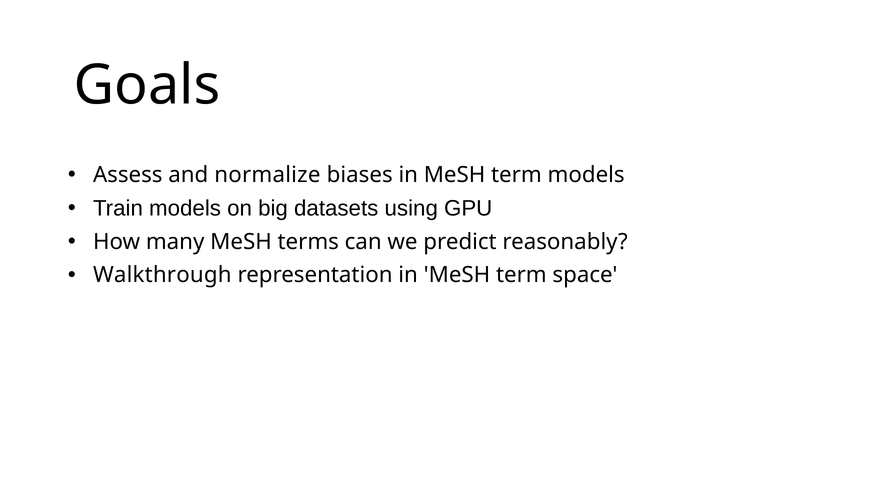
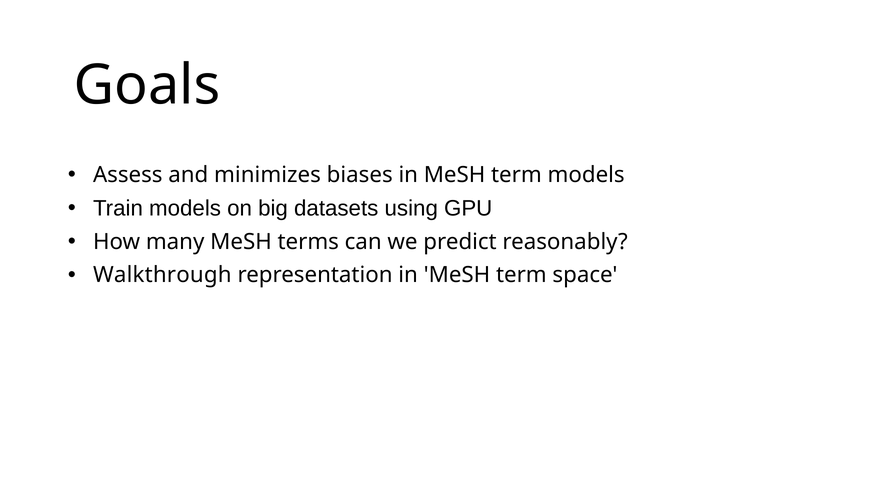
normalize: normalize -> minimizes (267, 175)
